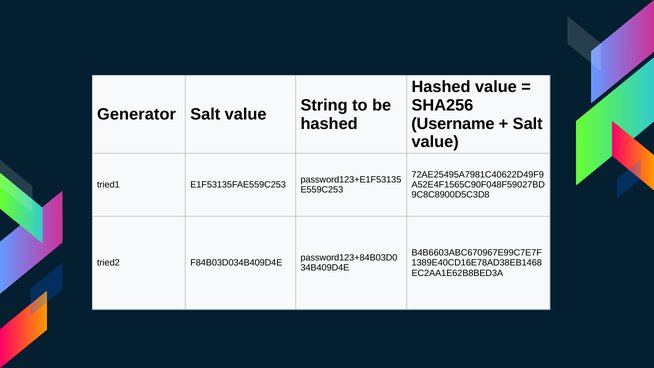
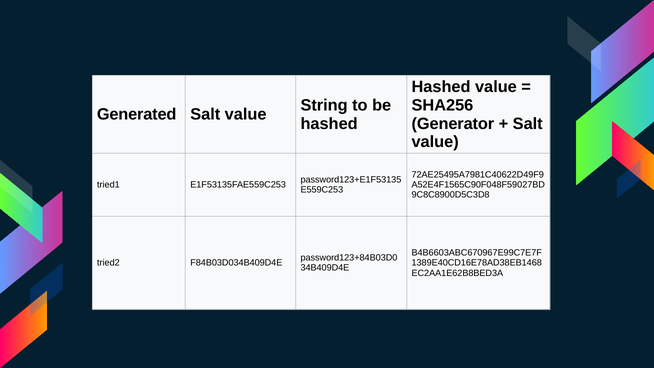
Generator: Generator -> Generated (137, 114)
Username: Username -> Generator (453, 124)
